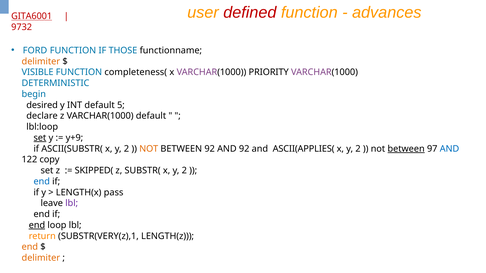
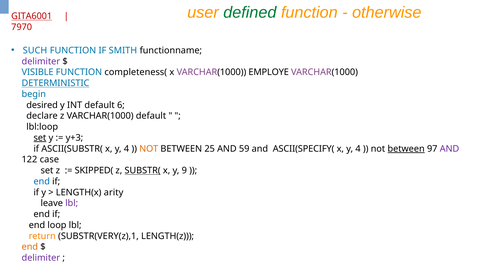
defined colour: red -> green (250, 13)
advances: advances -> otherwise (387, 13)
9732: 9732 -> 7970 (22, 27)
FORD: FORD -> SUCH (35, 51)
THOSE: THOSE -> SMITH (123, 51)
delimiter colour: orange -> purple (41, 61)
PRIORITY: PRIORITY -> EMPLOYE (269, 72)
DETERMINISTIC underline: none -> present (56, 83)
5: 5 -> 6 (121, 105)
y+9: y+9 -> y+3 (74, 138)
ASCII(SUBSTR( x y 2: 2 -> 4 (126, 149)
BETWEEN 92: 92 -> 25 (210, 149)
AND 92: 92 -> 59 (244, 149)
ASCII(APPLIES(: ASCII(APPLIES( -> ASCII(SPECIFY( (304, 149)
2: 2 -> 4 (358, 149)
AND colour: blue -> purple (450, 149)
copy: copy -> case (49, 160)
SUBSTR( underline: none -> present (143, 171)
2: 2 -> 9 (184, 171)
pass: pass -> arity (114, 193)
end underline: present -> none (37, 225)
delimiter colour: orange -> purple (41, 258)
